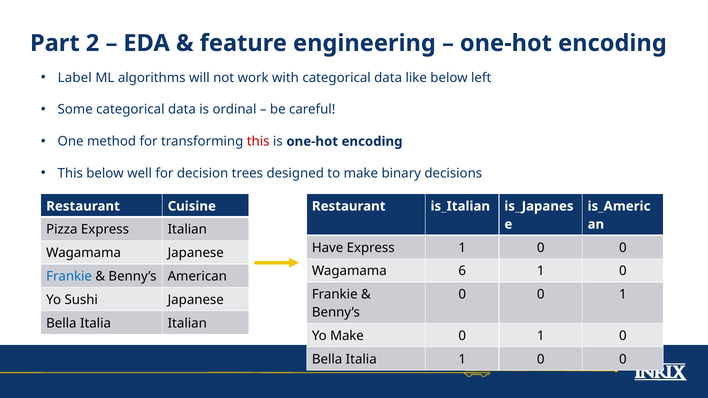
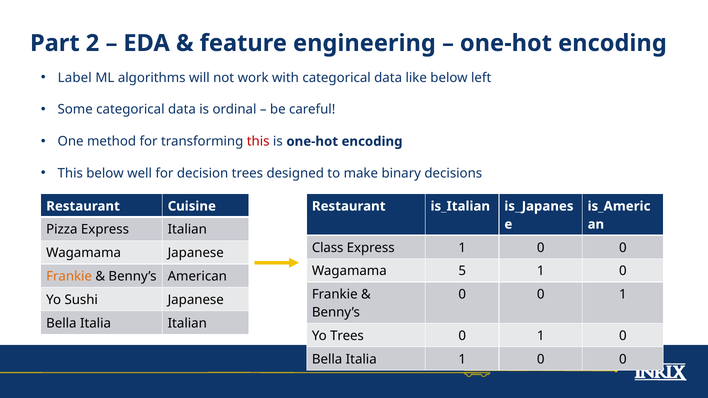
Have: Have -> Class (328, 248)
6: 6 -> 5 (462, 271)
Frankie colour: blue -> orange (69, 277)
Yo Make: Make -> Trees (347, 336)
